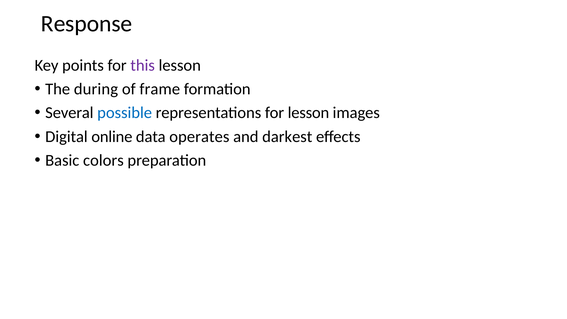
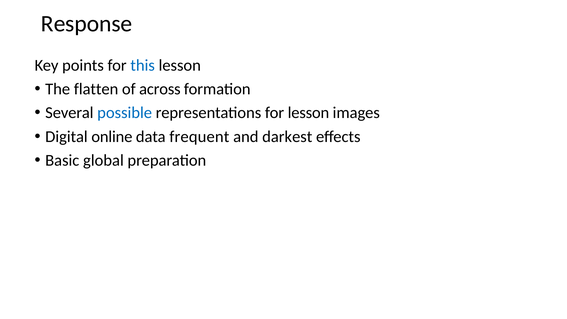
this colour: purple -> blue (143, 65)
during: during -> flatten (96, 89)
frame: frame -> across (160, 89)
operates: operates -> frequent (199, 137)
colors: colors -> global (103, 160)
